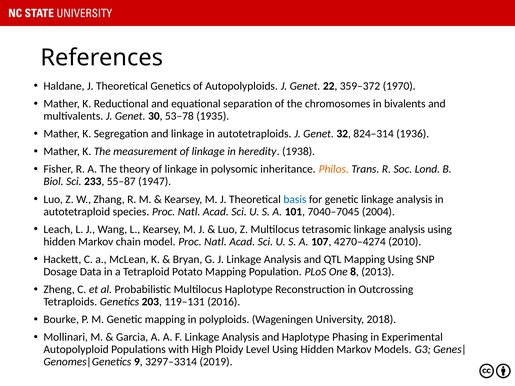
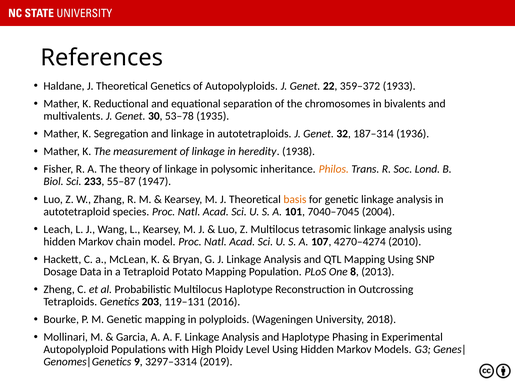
1970: 1970 -> 1933 (399, 86)
824–314: 824–314 -> 187–314 (374, 134)
basis colour: blue -> orange (295, 199)
